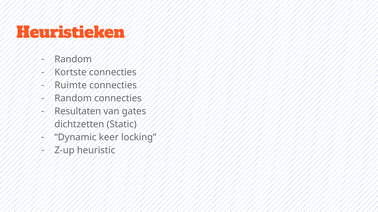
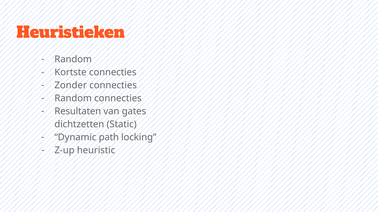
Ruimte: Ruimte -> Zonder (71, 86)
keer: keer -> path (109, 138)
